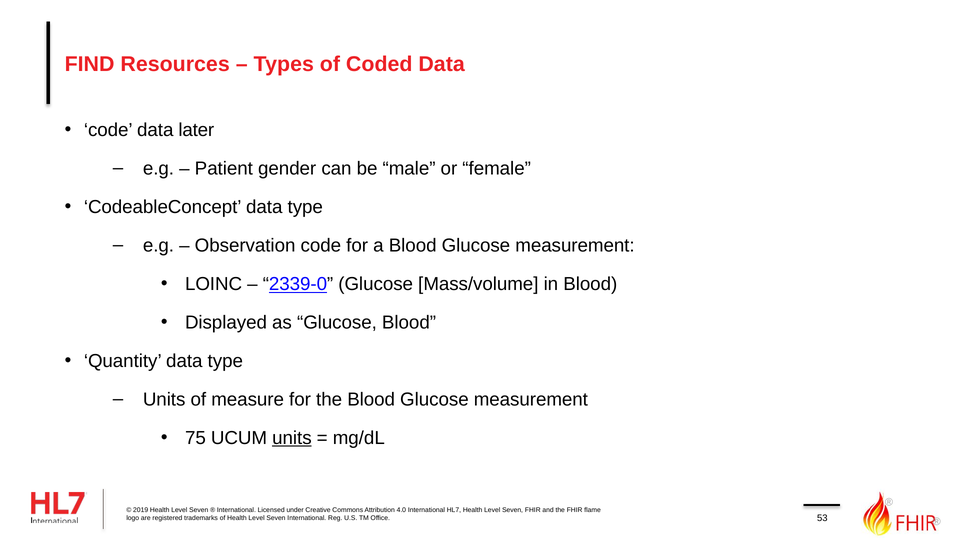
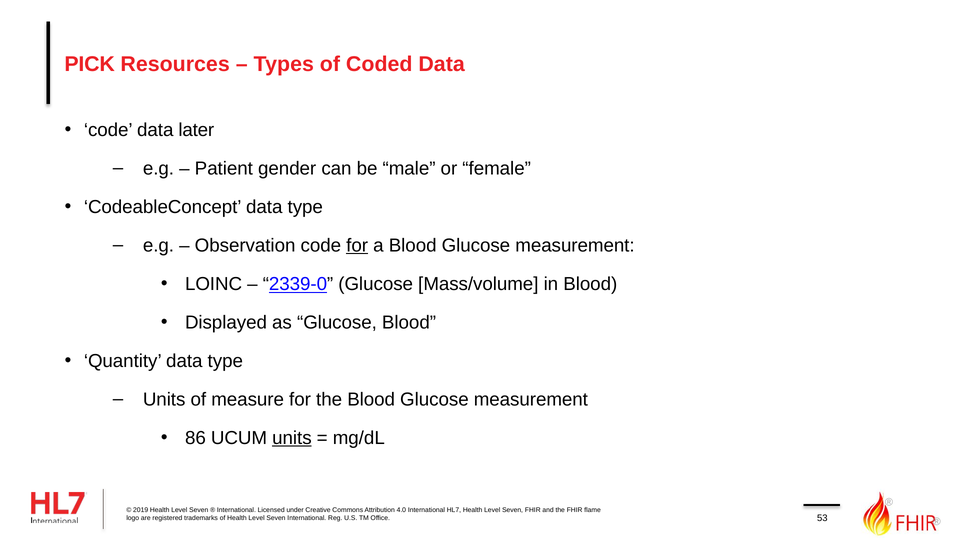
FIND: FIND -> PICK (90, 64)
for underline: none -> present (357, 245)
75: 75 -> 86 (195, 438)
